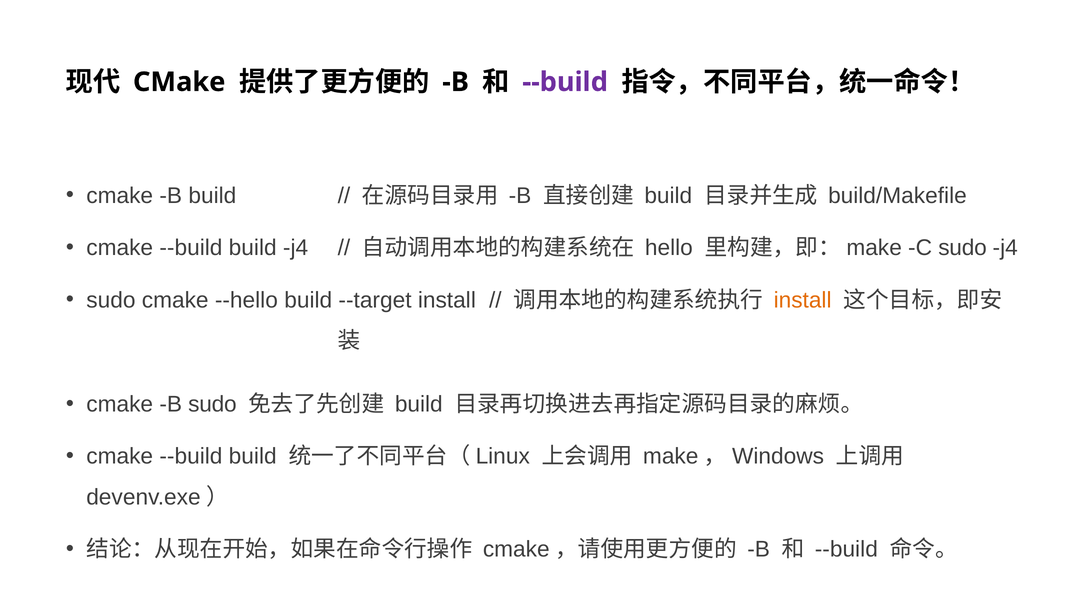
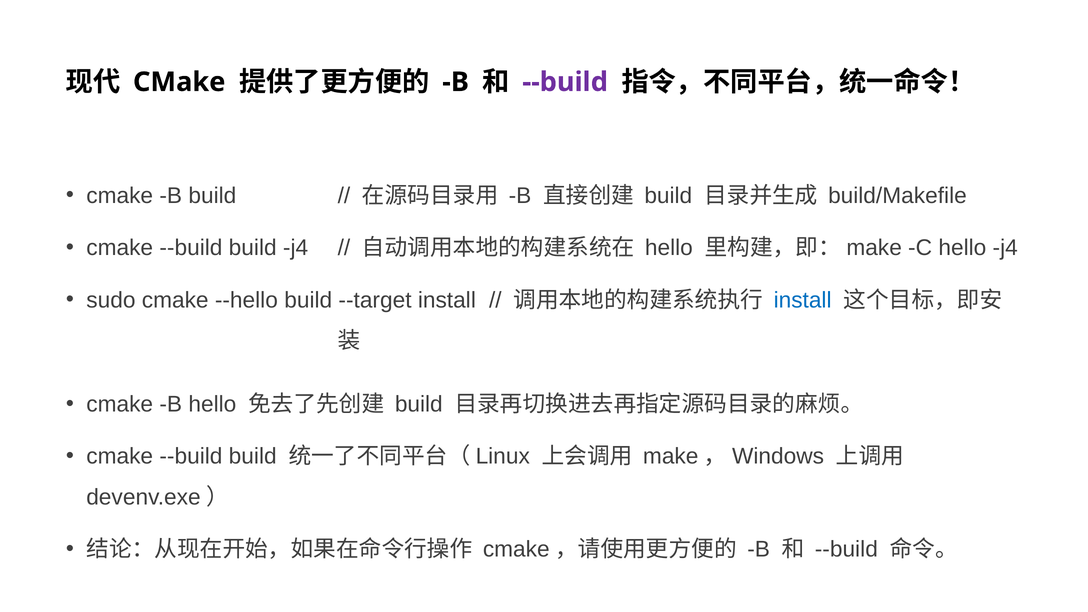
C sudo: sudo -> hello (962, 248)
install colour: orange -> blue (803, 300)
B sudo: sudo -> hello (212, 404)
